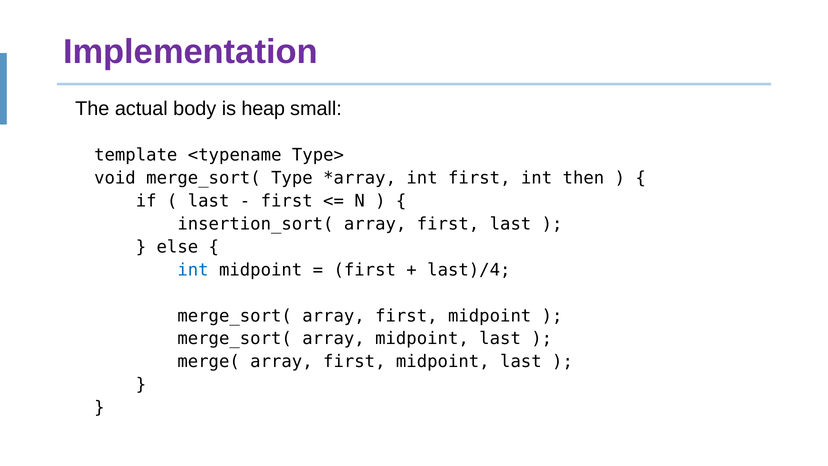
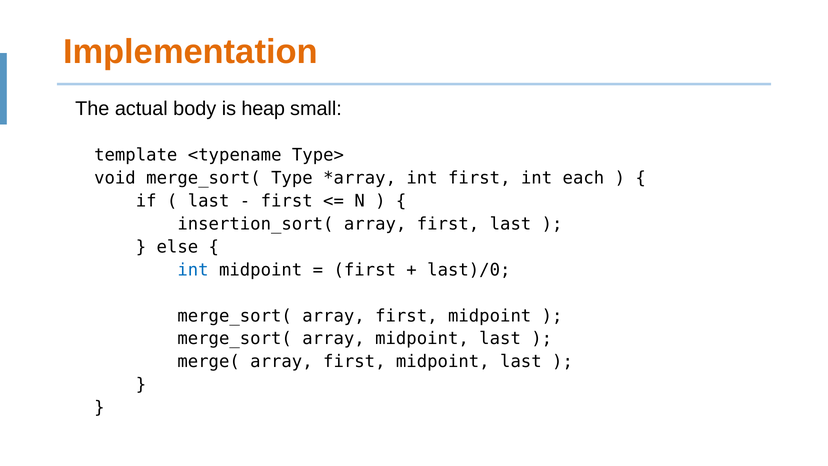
Implementation colour: purple -> orange (190, 52)
then: then -> each (583, 178)
last)/4: last)/4 -> last)/0 (469, 270)
